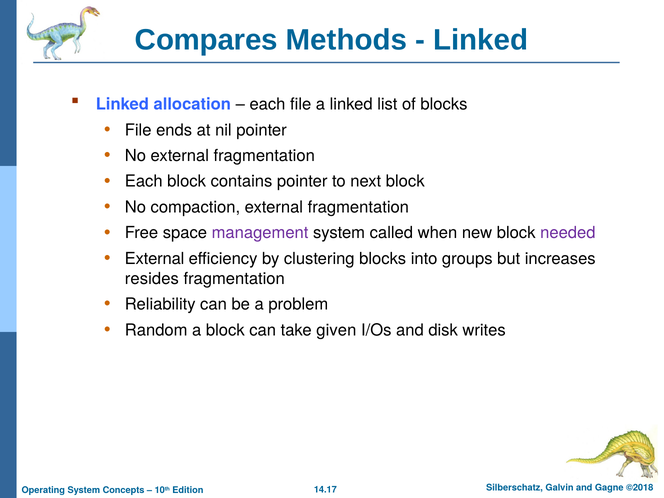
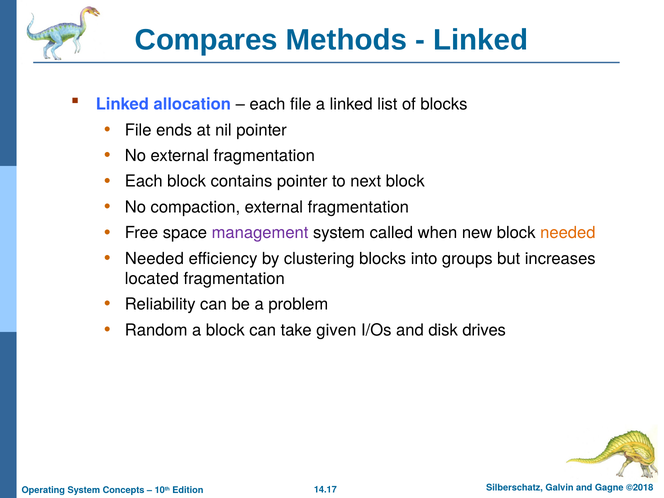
needed colour: purple -> orange (568, 233)
External: External -> Needed (154, 259)
resides: resides -> located (152, 279)
writes: writes -> drives (484, 330)
